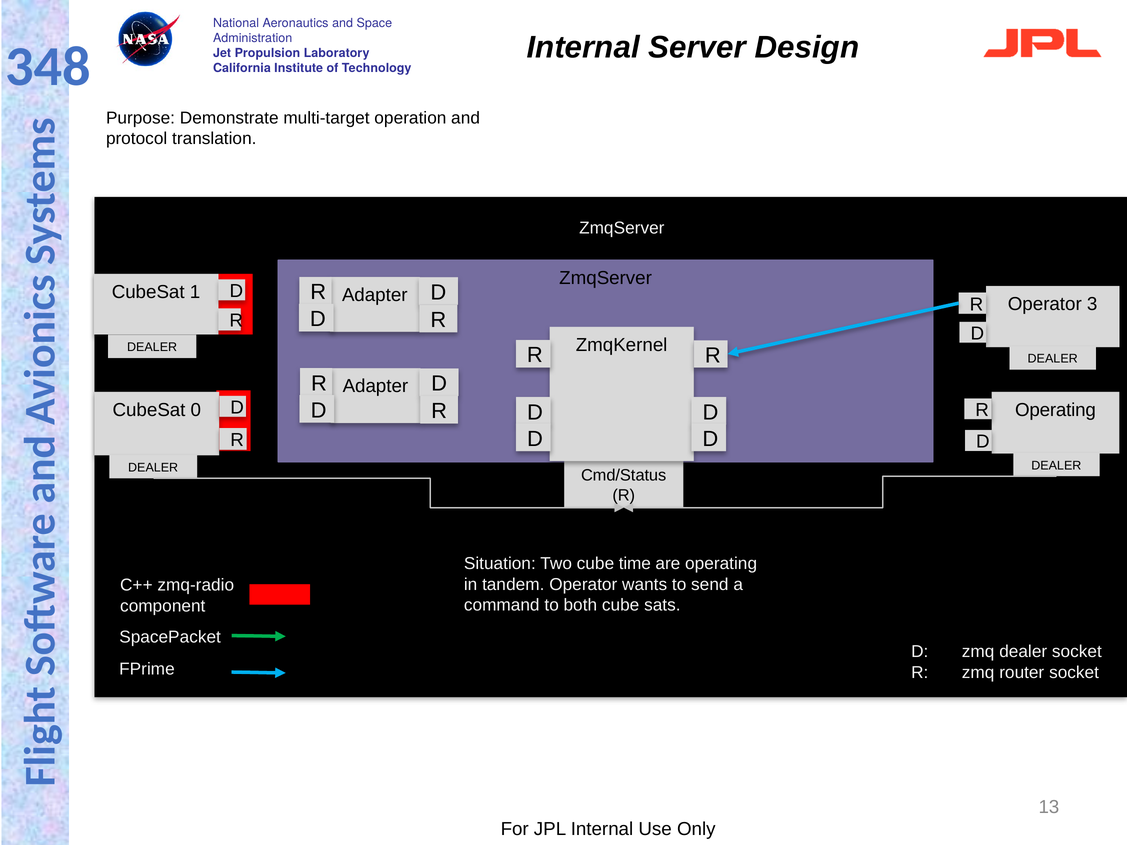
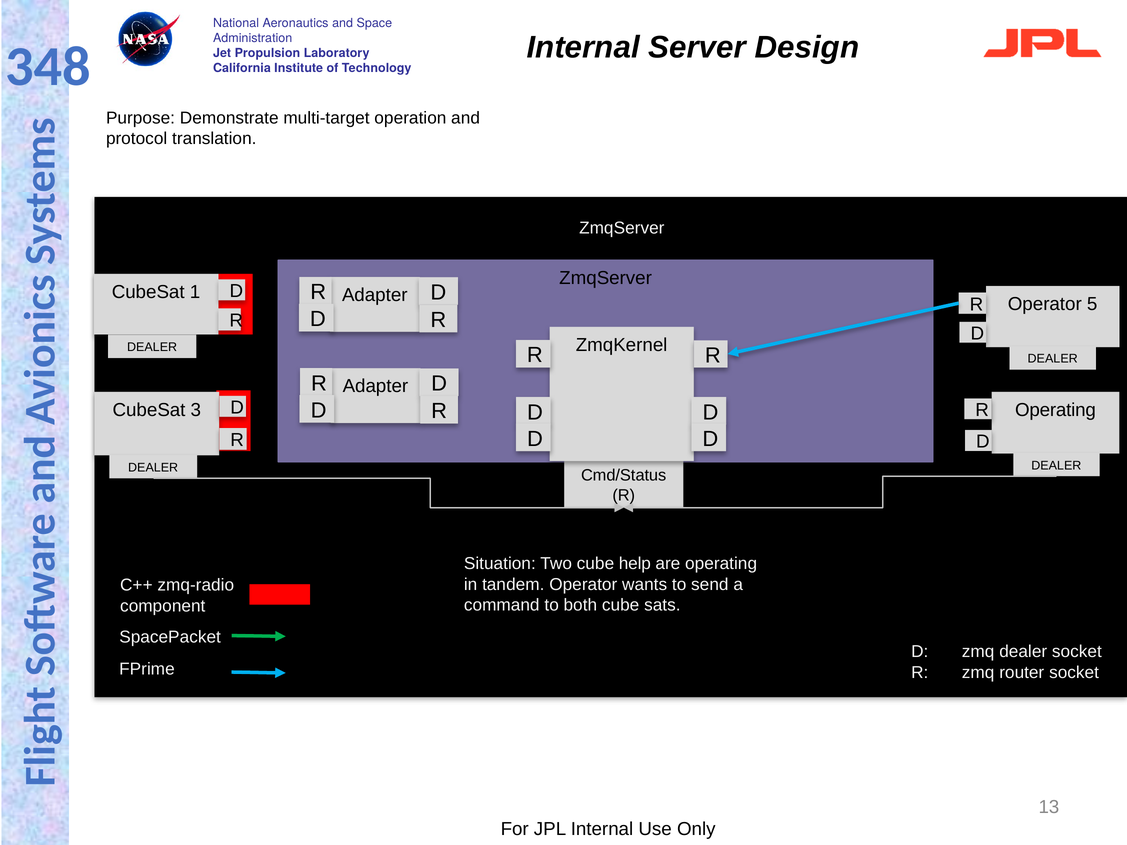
3: 3 -> 5 (1092, 304)
0: 0 -> 3 (196, 410)
time: time -> help (635, 564)
